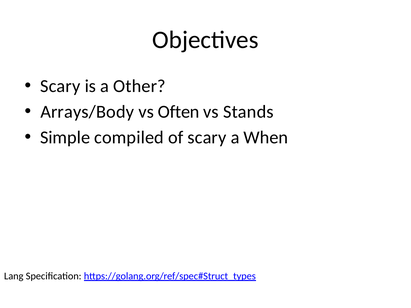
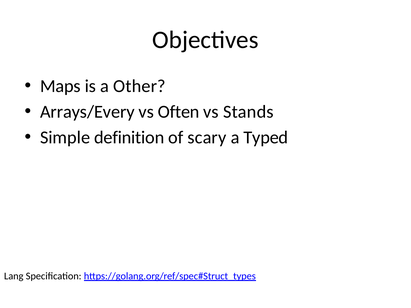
Scary: Scary -> Maps (60, 86)
Arrays/Body: Arrays/Body -> Arrays/Every (87, 112)
compiled: compiled -> definition (129, 137)
When: When -> Typed (266, 137)
